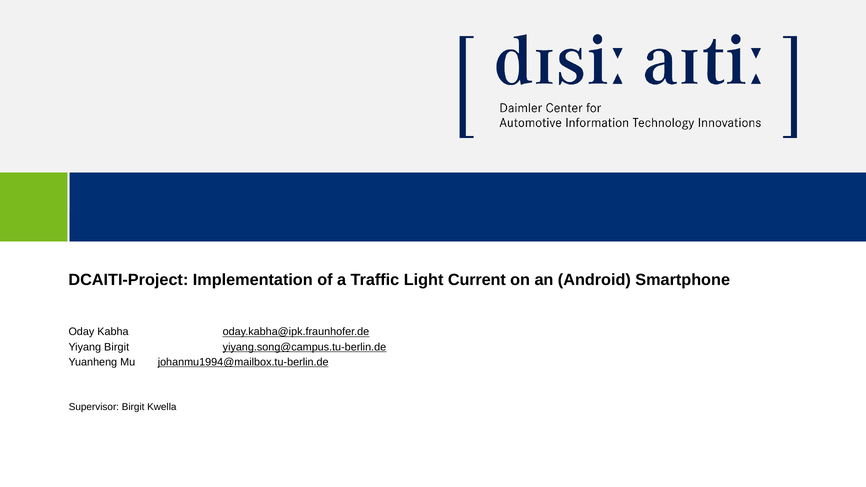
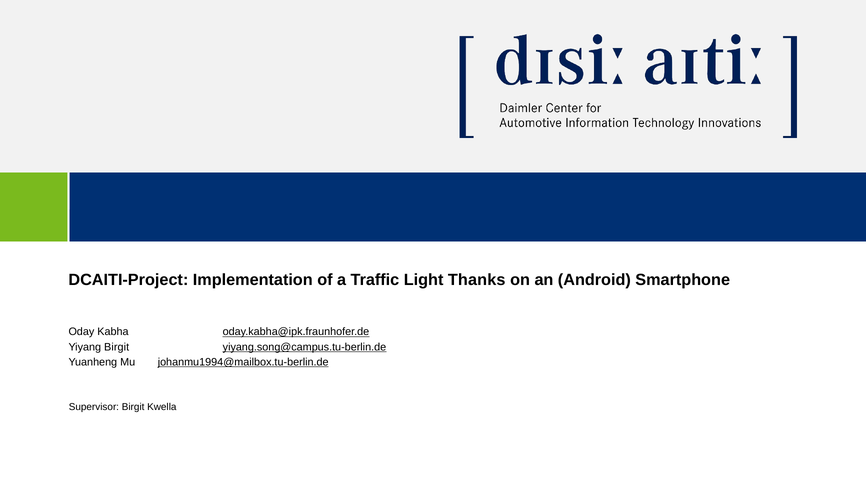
Current: Current -> Thanks (477, 280)
